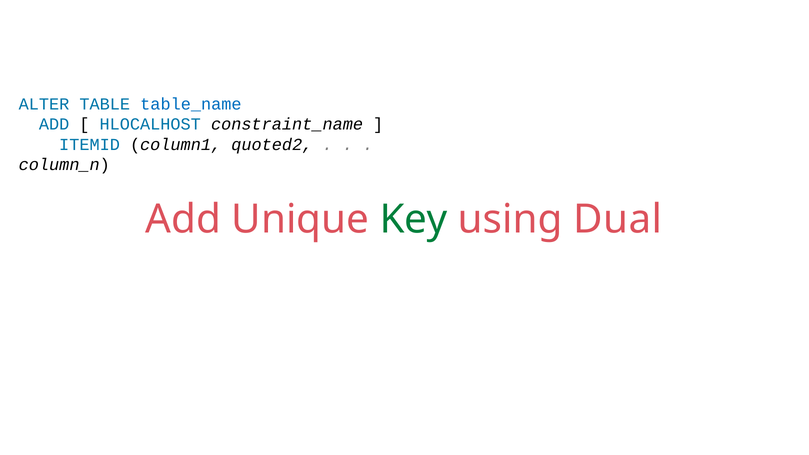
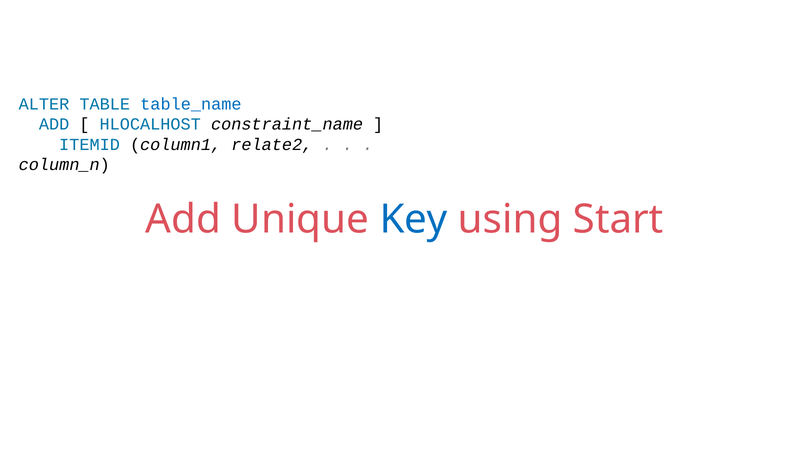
quoted2: quoted2 -> relate2 (272, 145)
Key colour: green -> blue (414, 219)
Dual: Dual -> Start (618, 219)
